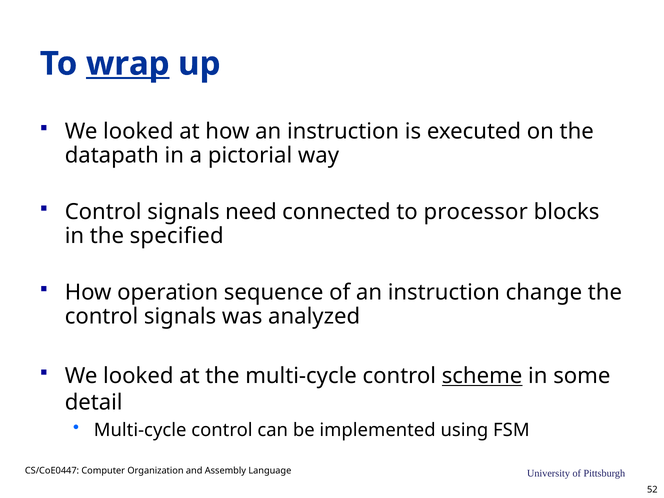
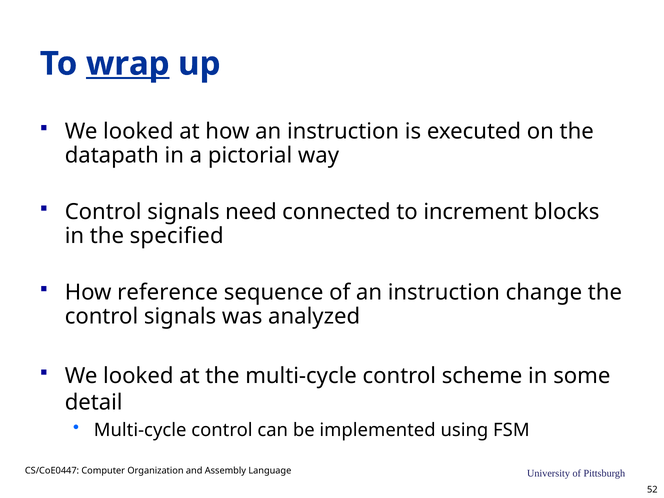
processor: processor -> increment (476, 212)
operation: operation -> reference (168, 292)
scheme underline: present -> none (482, 376)
